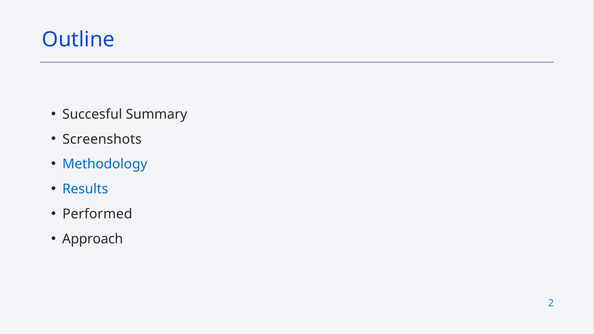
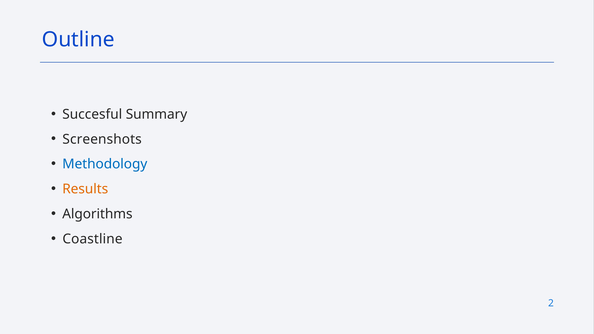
Results colour: blue -> orange (85, 189)
Performed: Performed -> Algorithms (97, 214)
Approach: Approach -> Coastline (92, 239)
